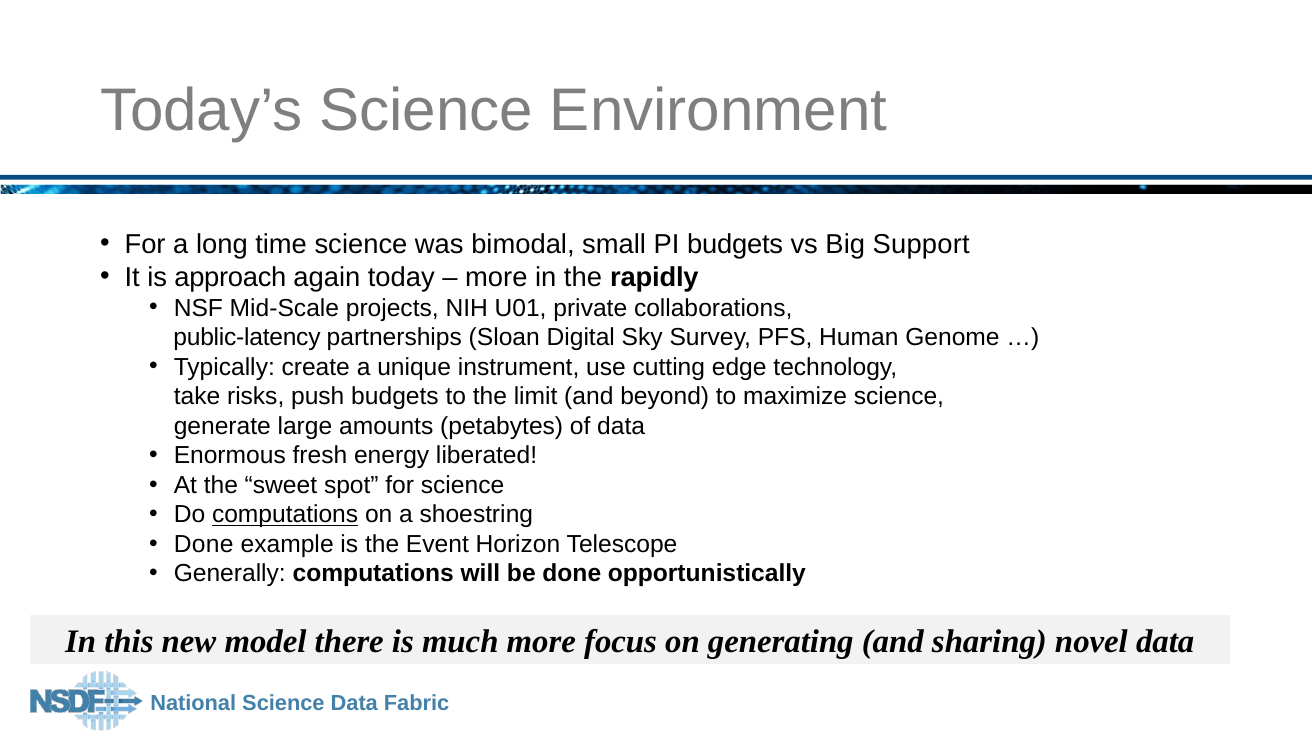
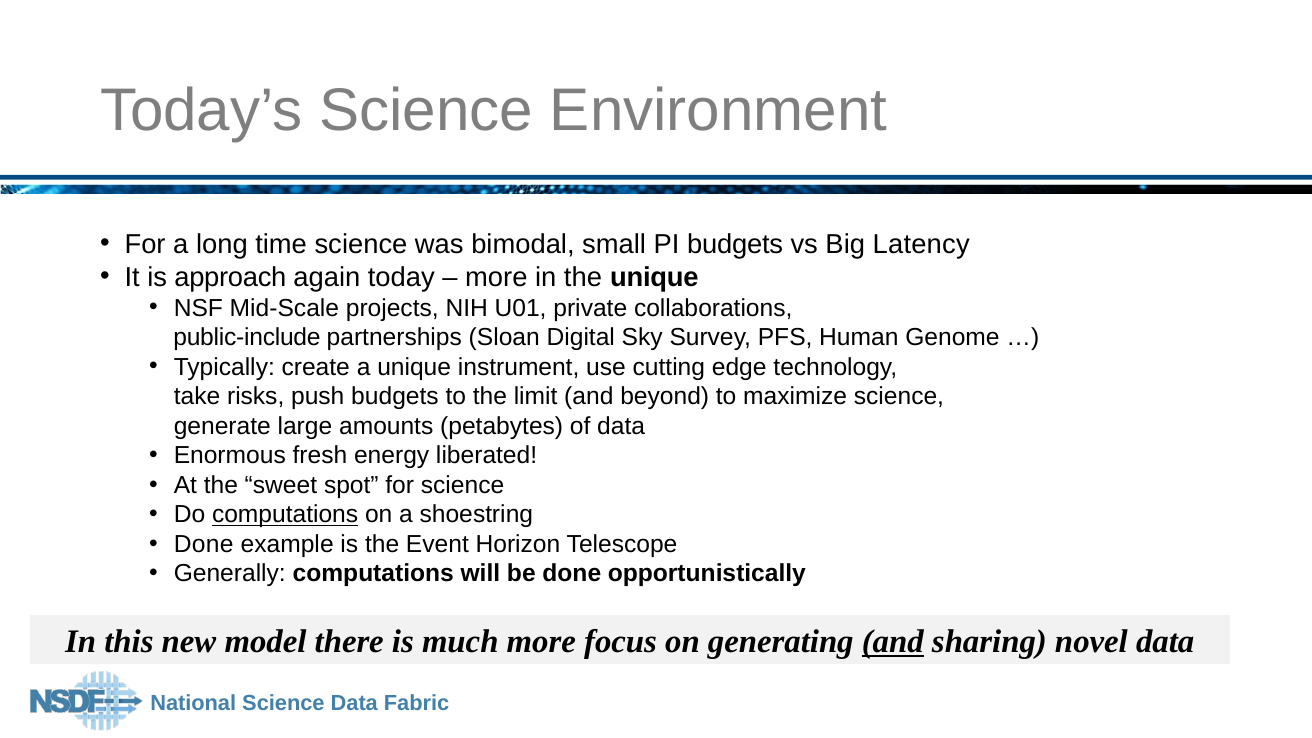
Support: Support -> Latency (921, 244)
the rapidly: rapidly -> unique (654, 277)
public-latency: public-latency -> public-include (247, 338)
and underline: none -> present (893, 642)
